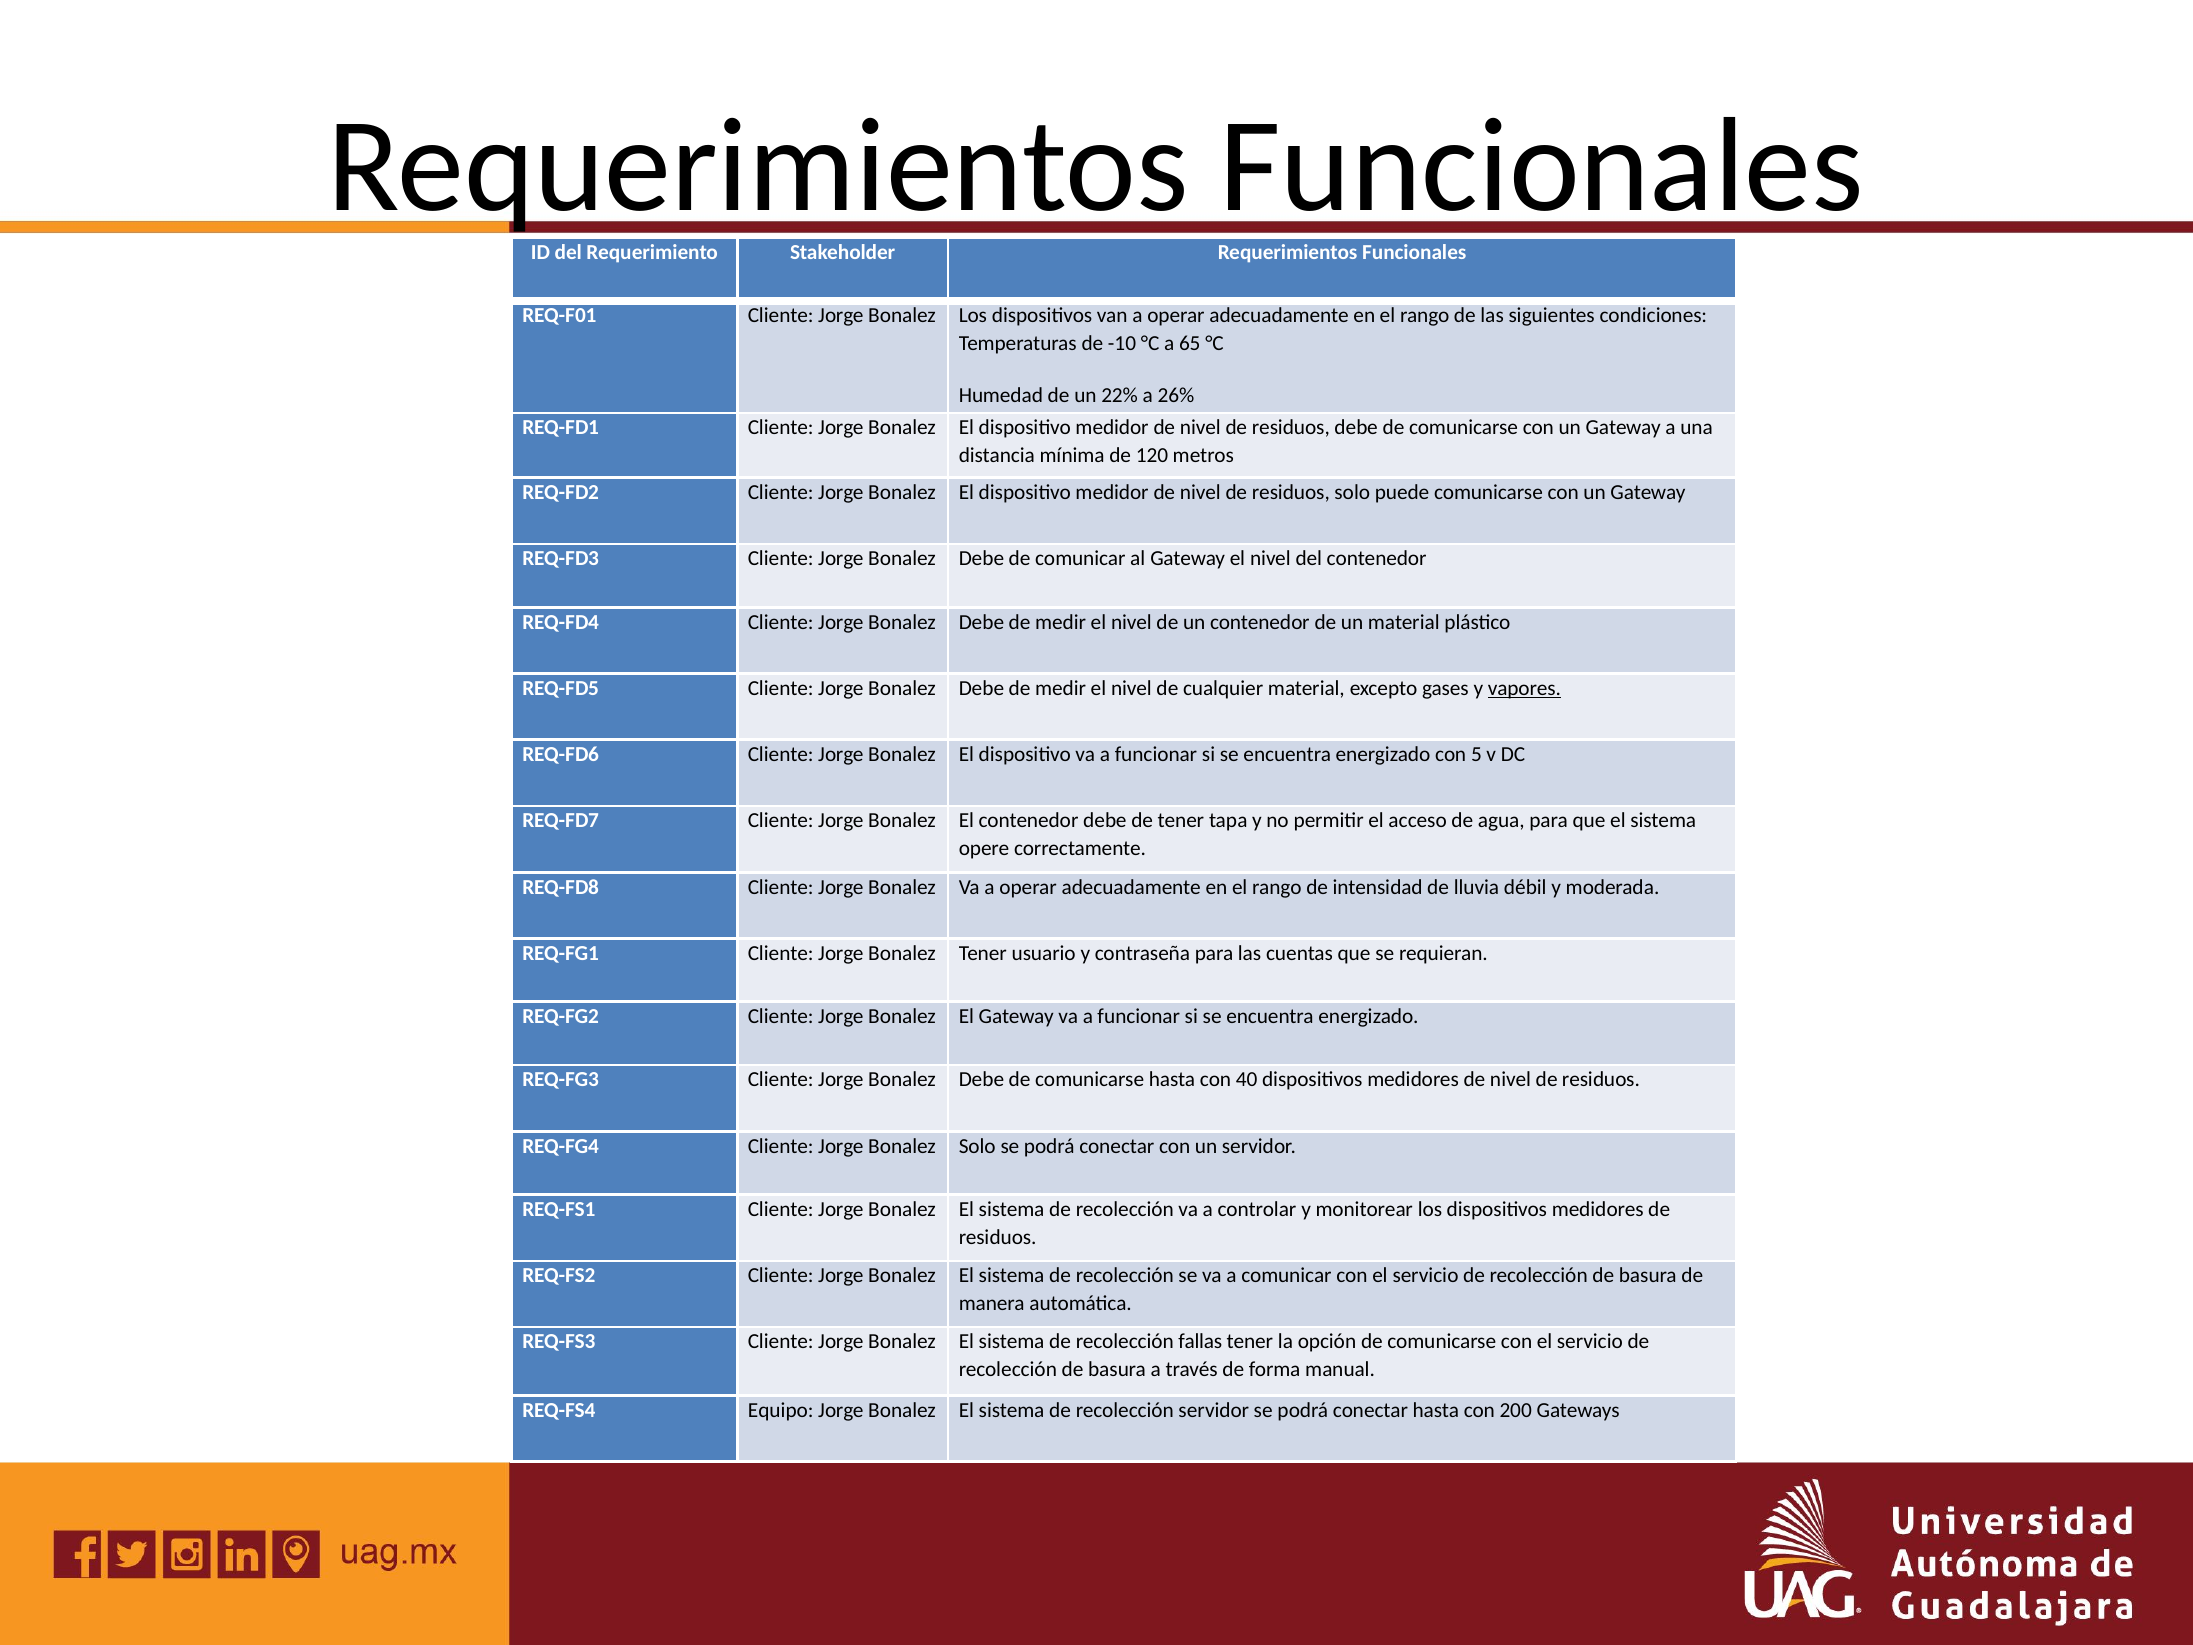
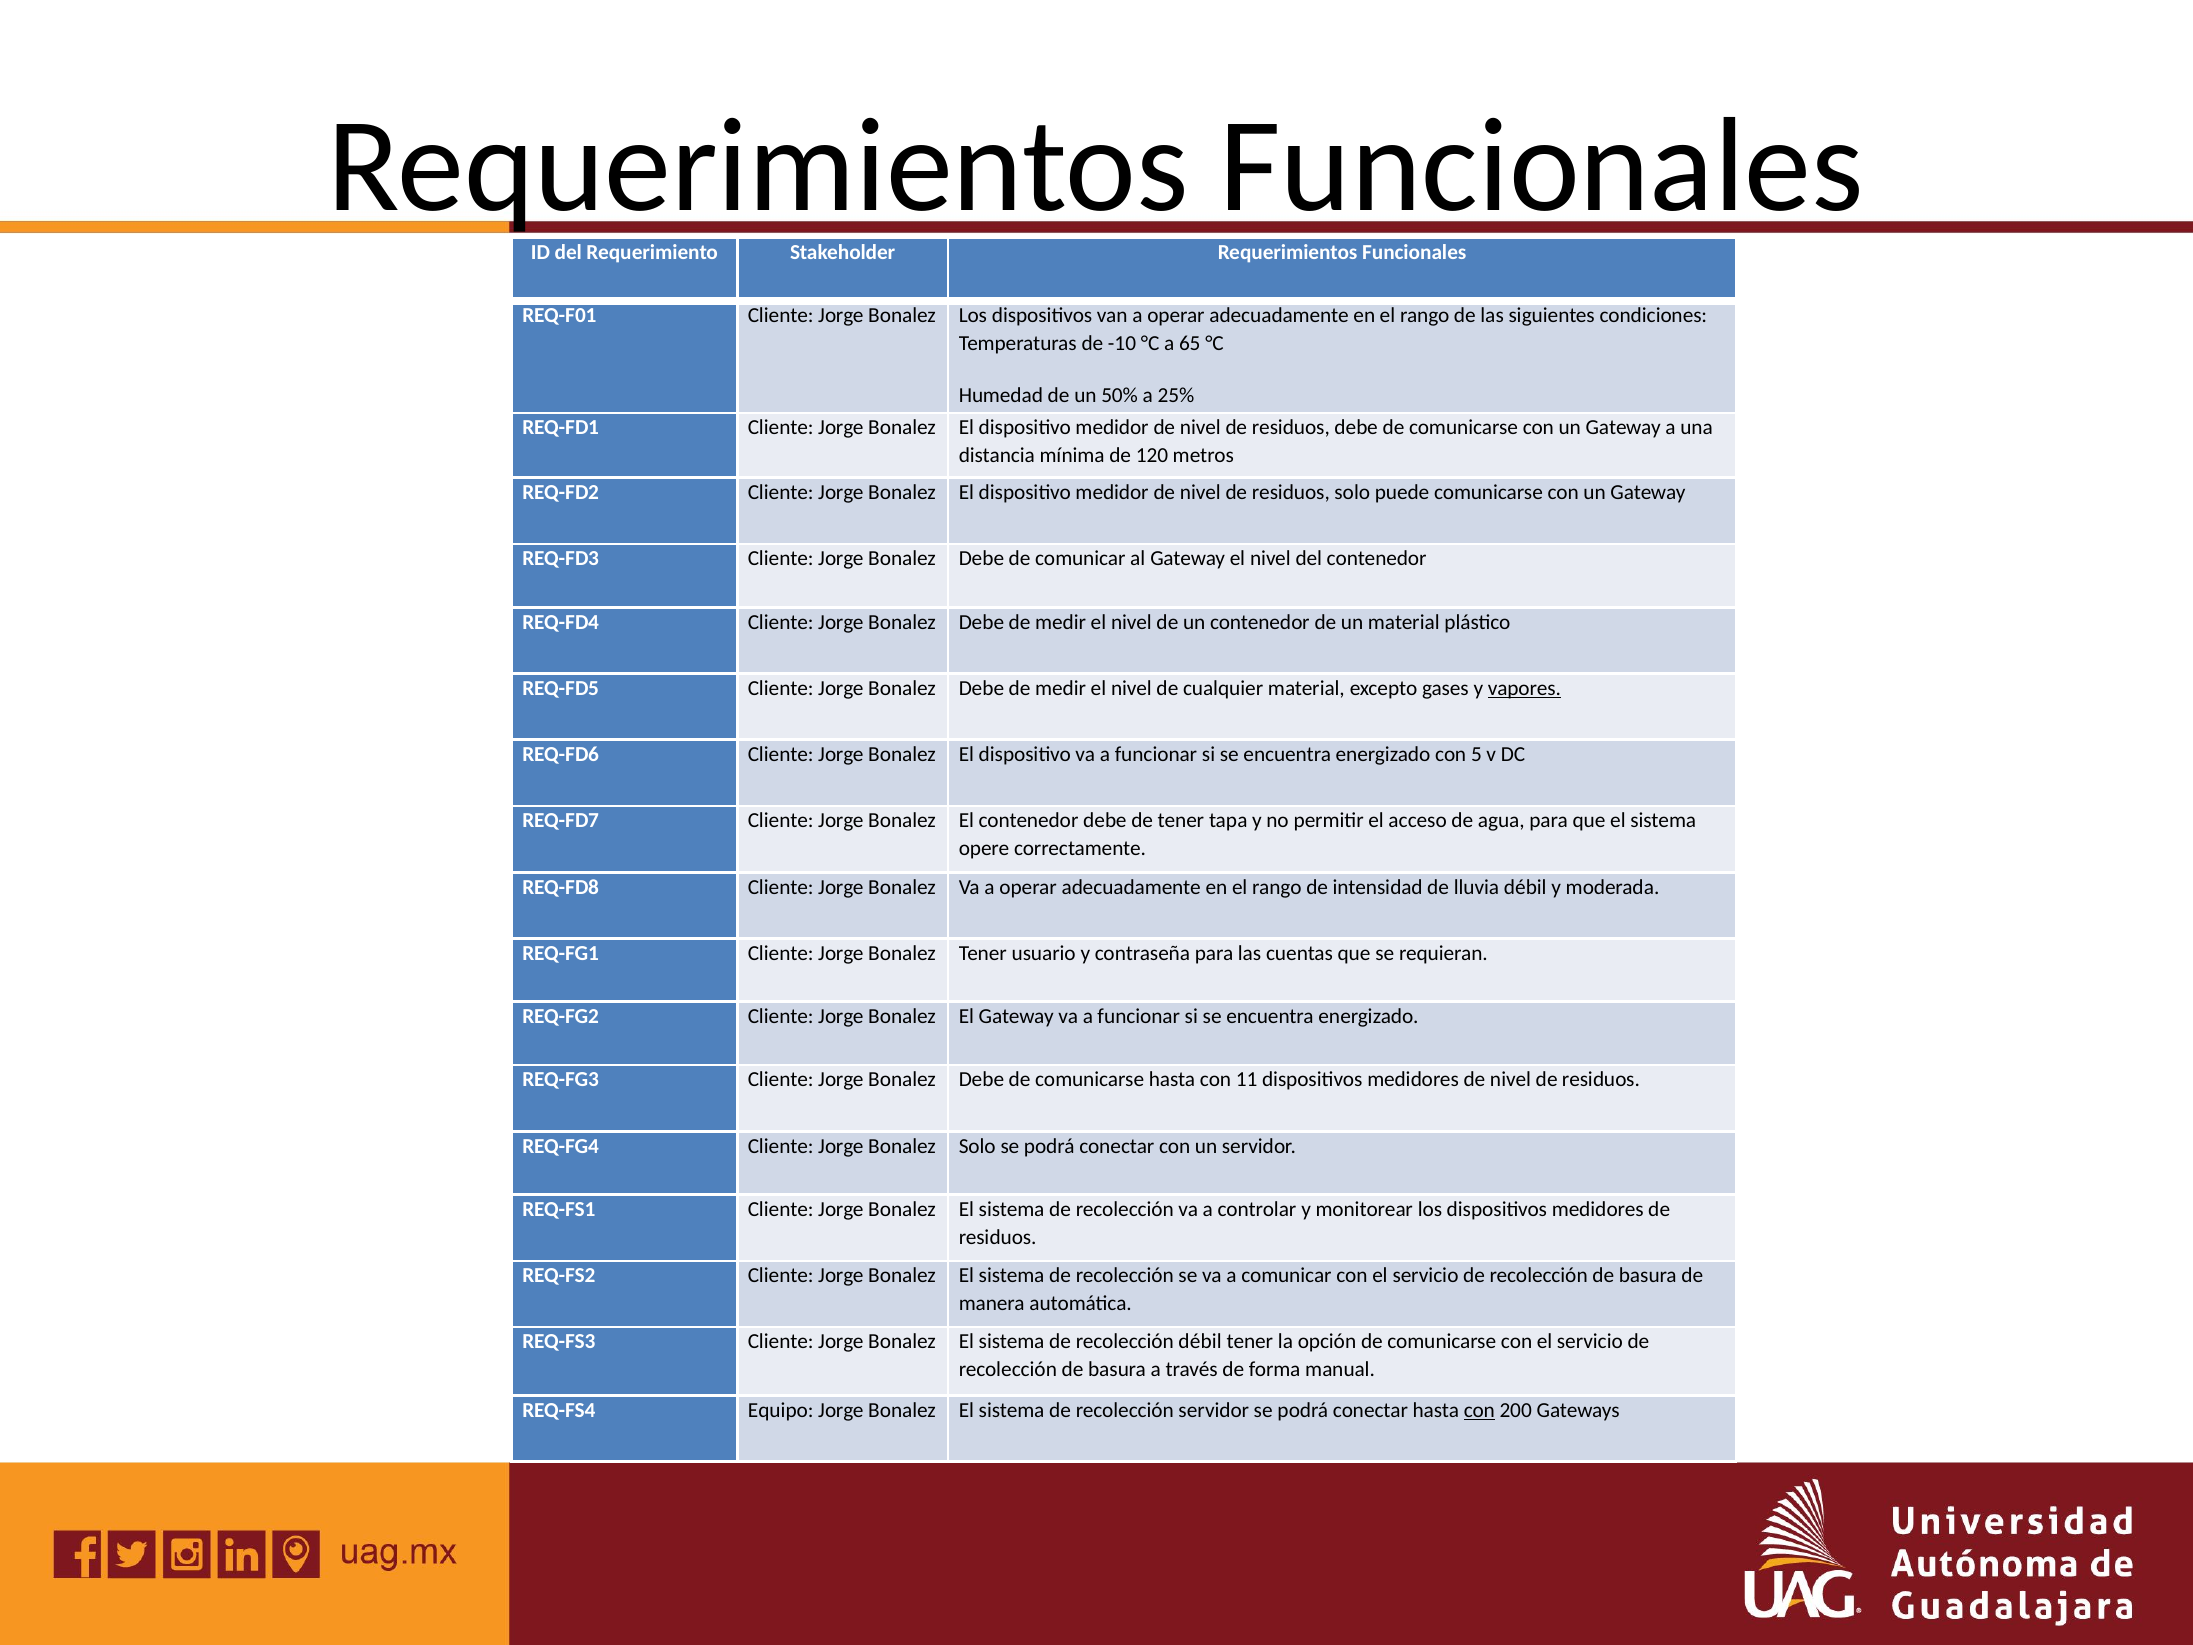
22%: 22% -> 50% (1120, 396)
26%: 26% -> 25% (1176, 396)
40: 40 -> 11 (1247, 1080)
recolección fallas: fallas -> débil (1200, 1342)
con underline: none -> present (1479, 1410)
